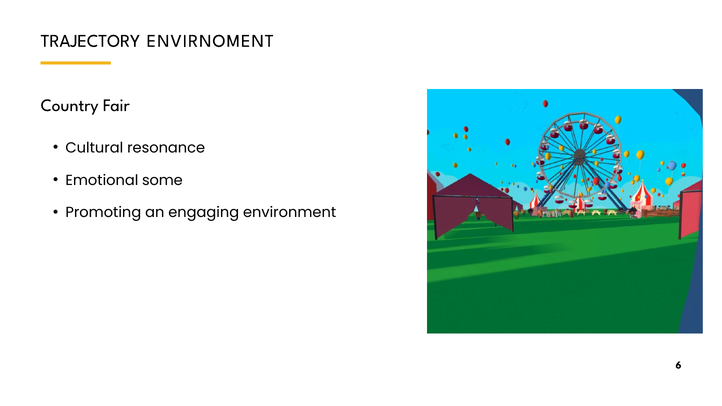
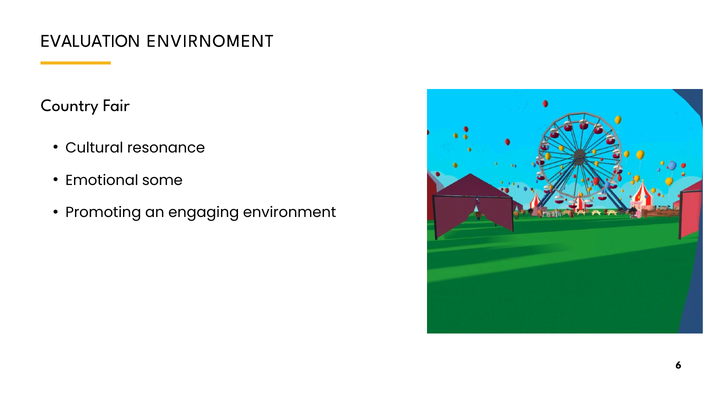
TRAJECTORY: TRAJECTORY -> EVALUATION (90, 41)
